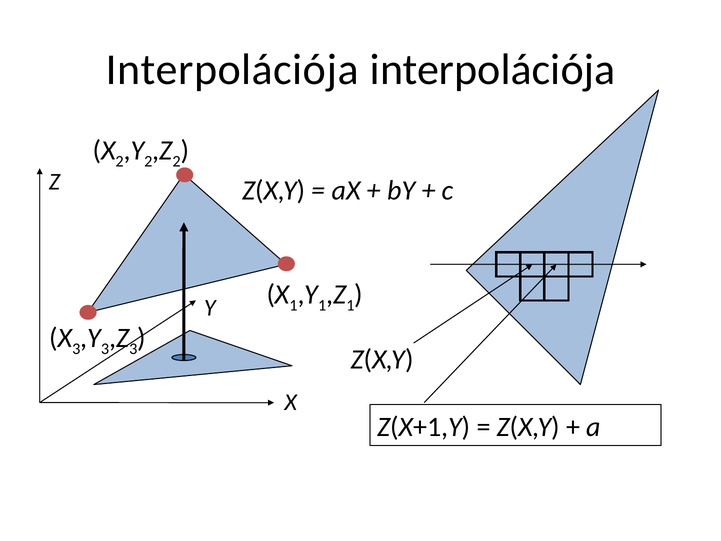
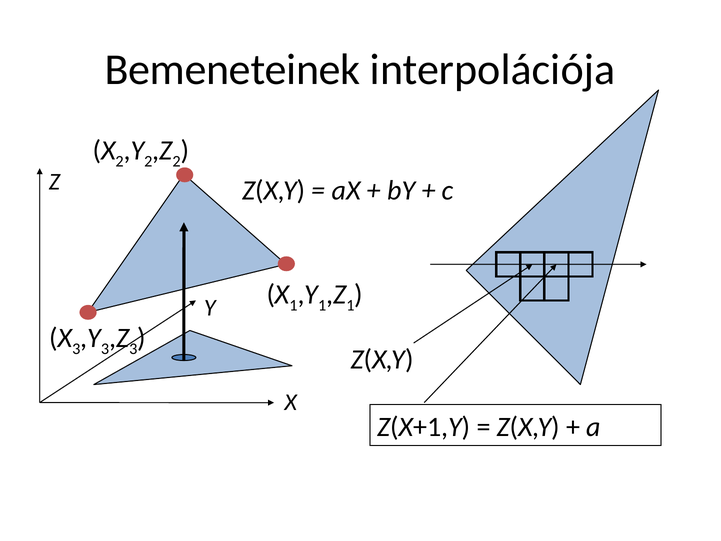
Interpolációja: Interpolációja -> Bemeneteinek (233, 70)
